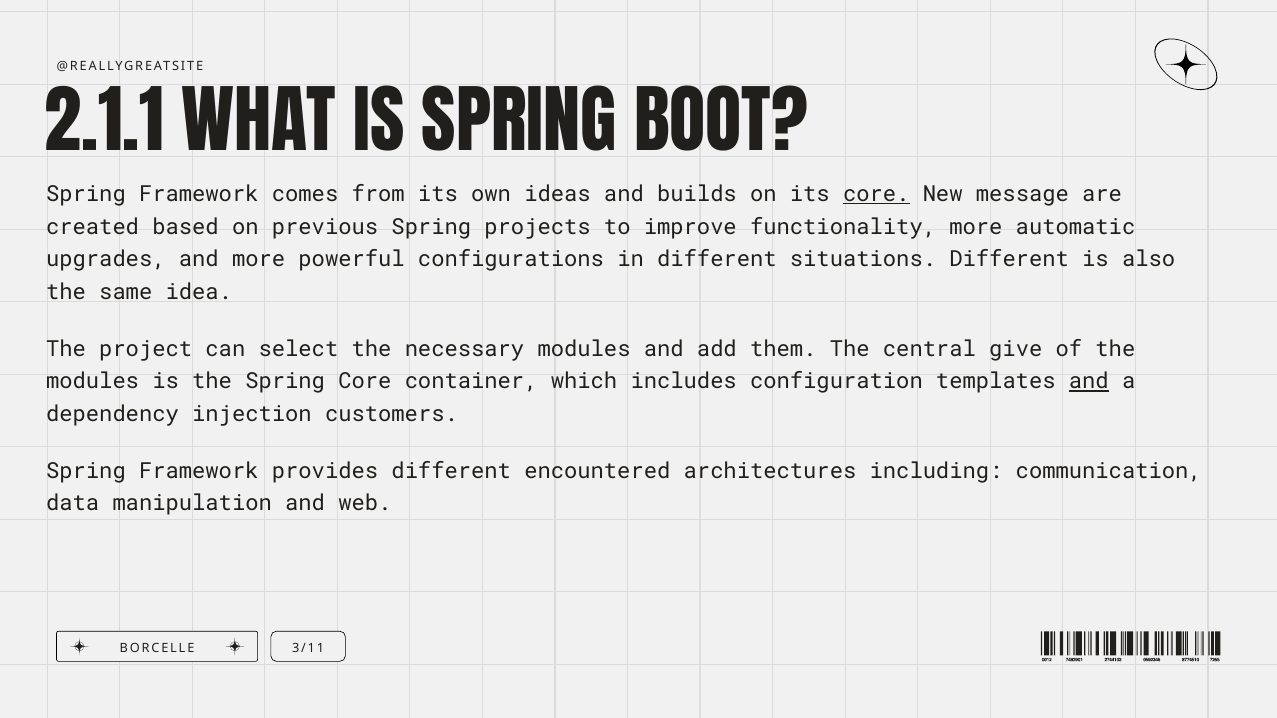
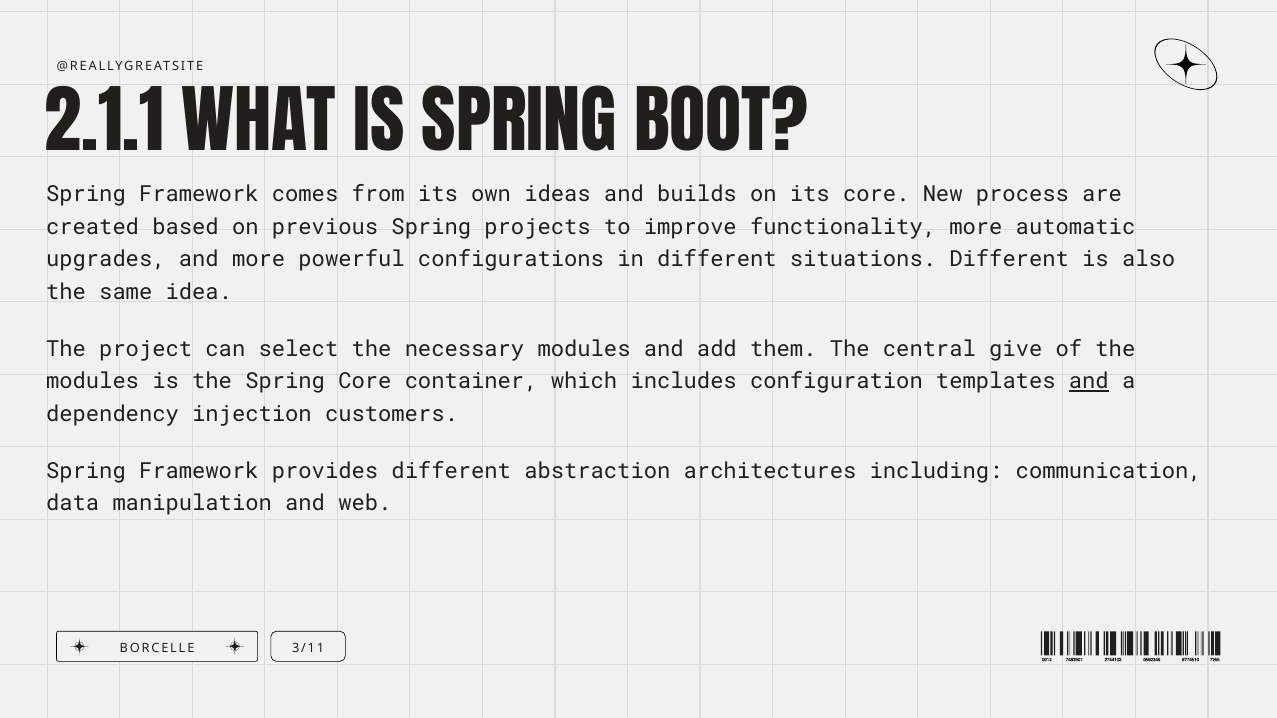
core underline: present -> none (876, 194)
message: message -> process (1022, 194)
encountered: encountered -> abstraction (597, 471)
